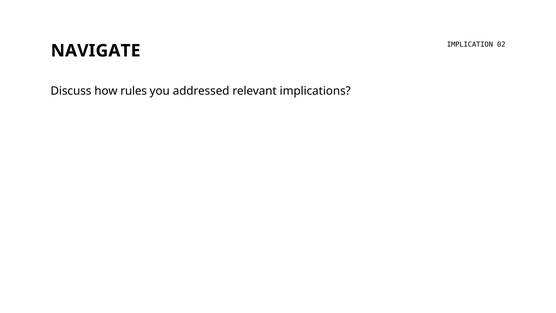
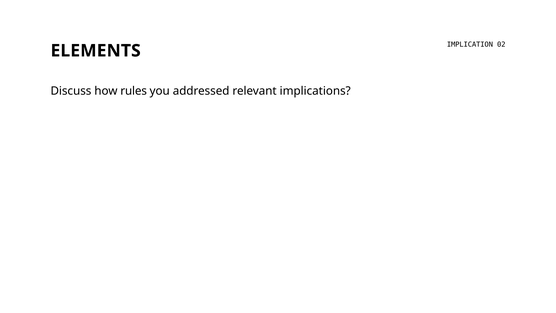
NAVIGATE: NAVIGATE -> ELEMENTS (96, 51)
